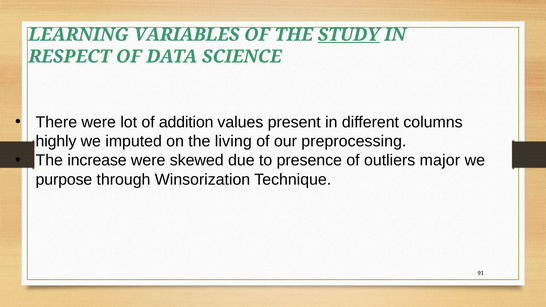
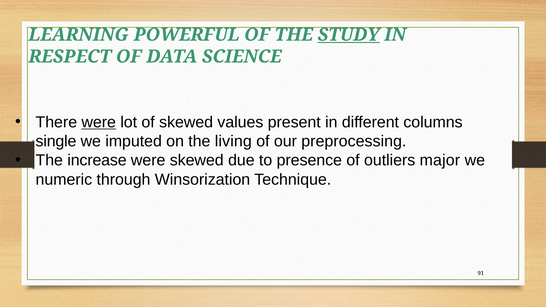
VARIABLES: VARIABLES -> POWERFUL (187, 35)
were underline: none -> present (99, 122)
of addition: addition -> skewed (186, 122)
highly: highly -> single (56, 141)
purpose: purpose -> numeric (64, 180)
